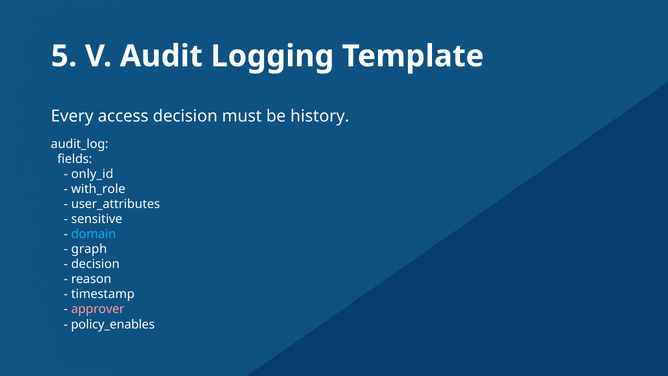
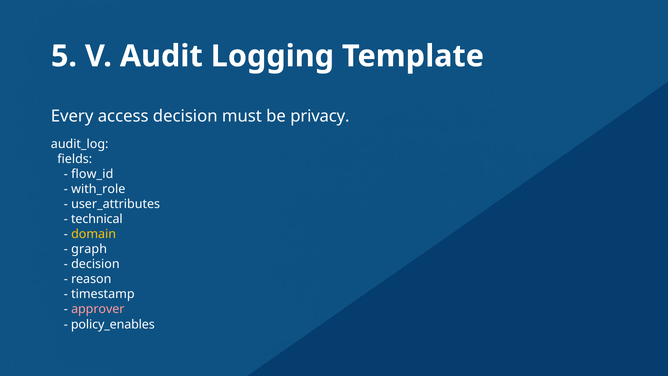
history: history -> privacy (320, 116)
only_id: only_id -> flow_id (92, 174)
sensitive: sensitive -> technical (97, 219)
domain colour: light blue -> yellow (94, 234)
